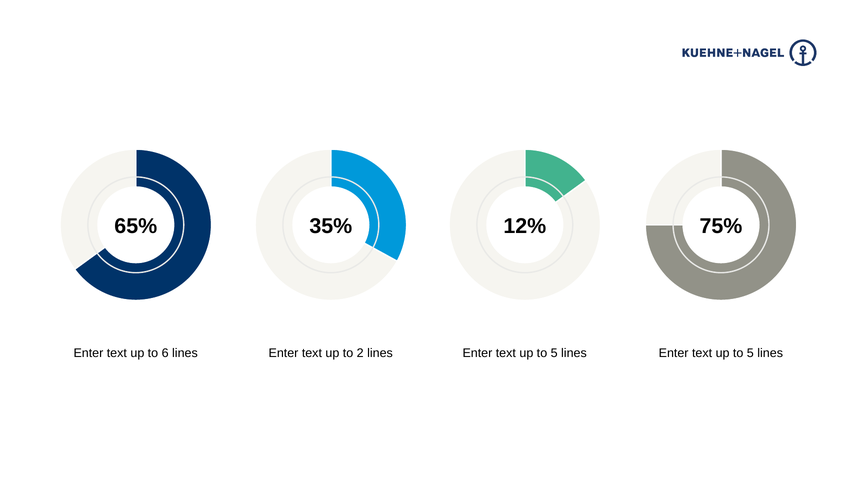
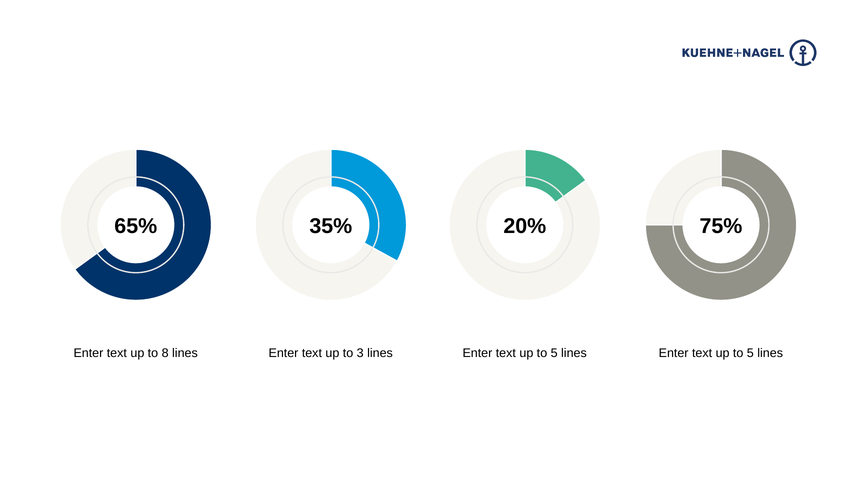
12%: 12% -> 20% (525, 227)
6: 6 -> 8 (165, 353)
2: 2 -> 3 (360, 353)
